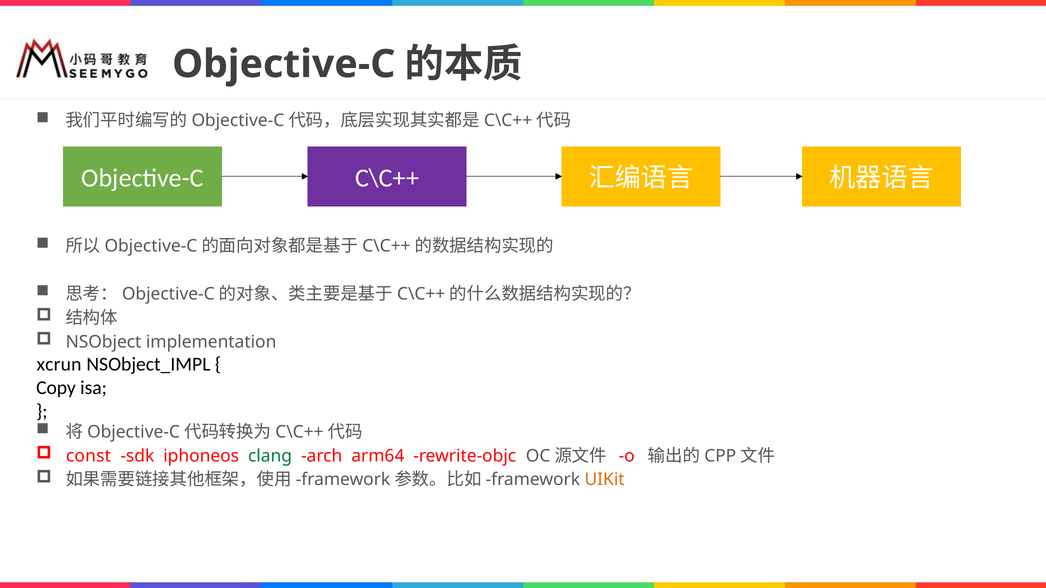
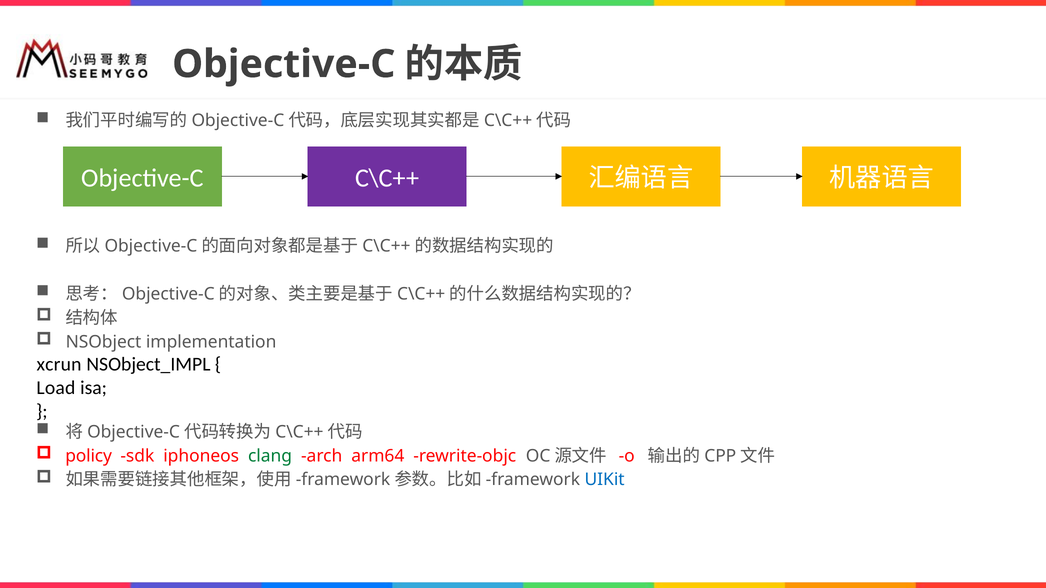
Copy: Copy -> Load (56, 388)
const: const -> policy (89, 456)
UIKit colour: orange -> blue (605, 480)
